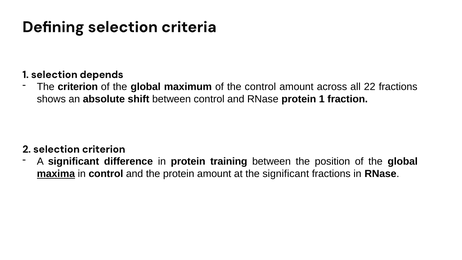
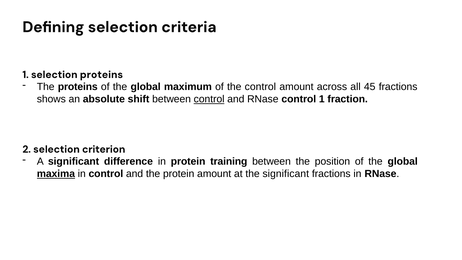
selection depends: depends -> proteins (101, 75)
The criterion: criterion -> proteins (78, 87)
22: 22 -> 45 (370, 87)
control underline: none -> present (209, 99)
RNase protein: protein -> control (299, 99)
